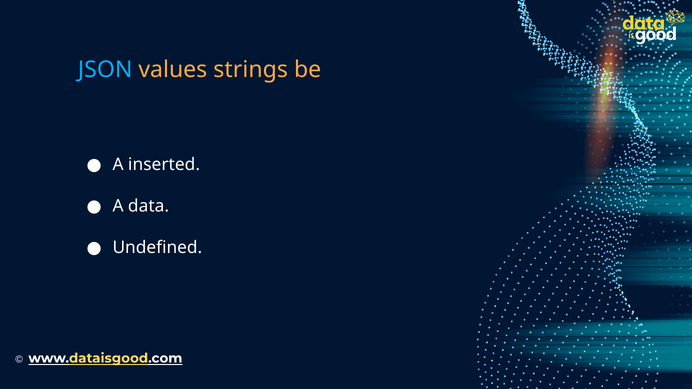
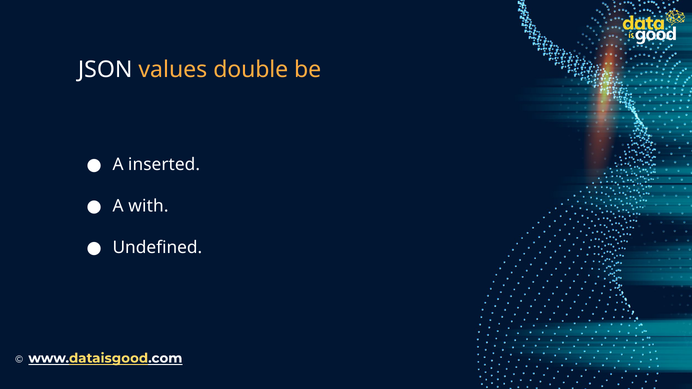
JSON colour: light blue -> white (105, 70)
strings: strings -> double (251, 70)
data: data -> with (148, 206)
